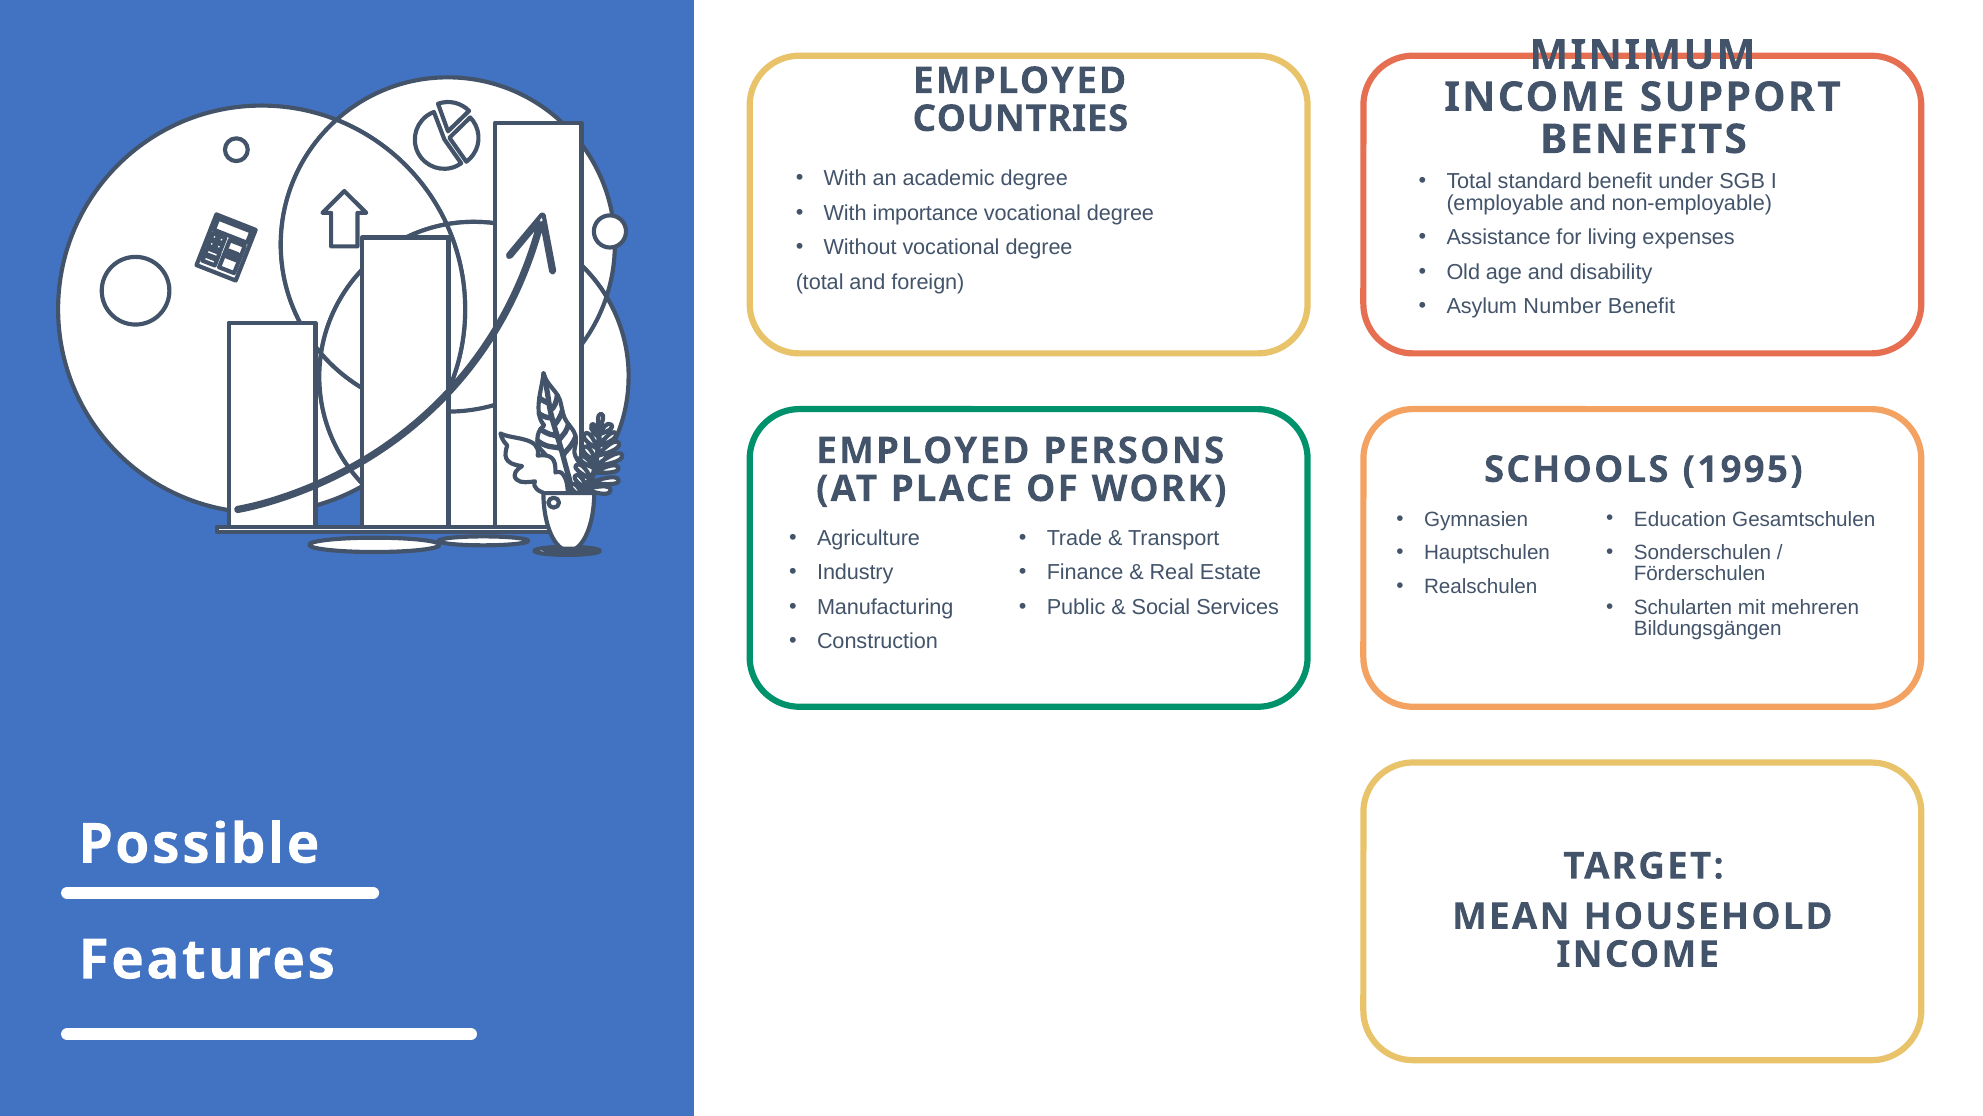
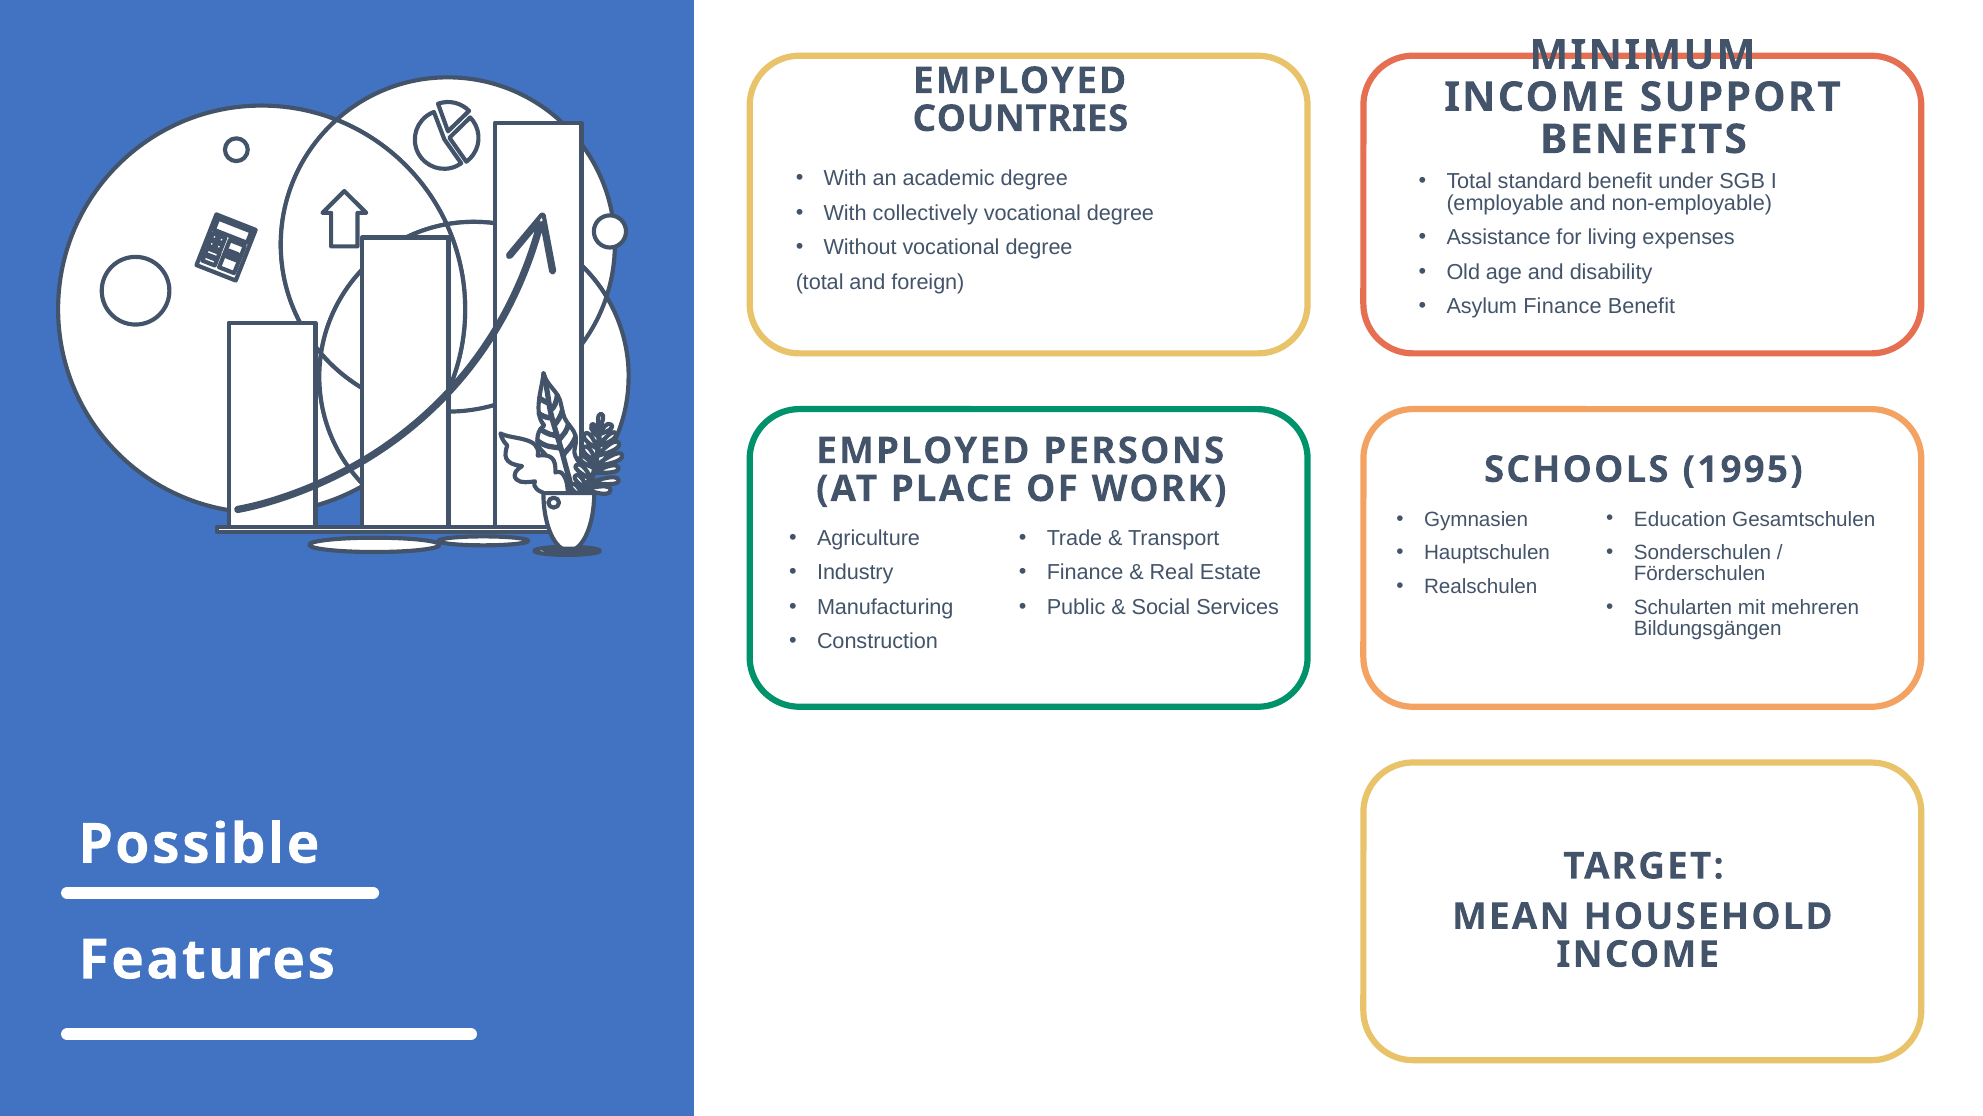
importance: importance -> collectively (925, 213)
Asylum Number: Number -> Finance (1562, 307)
